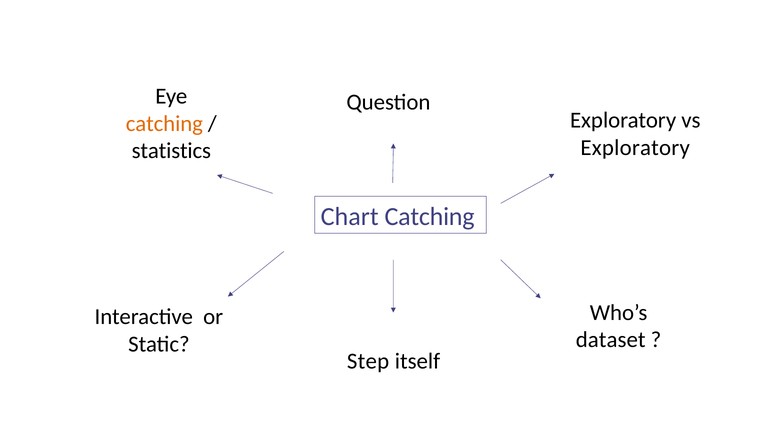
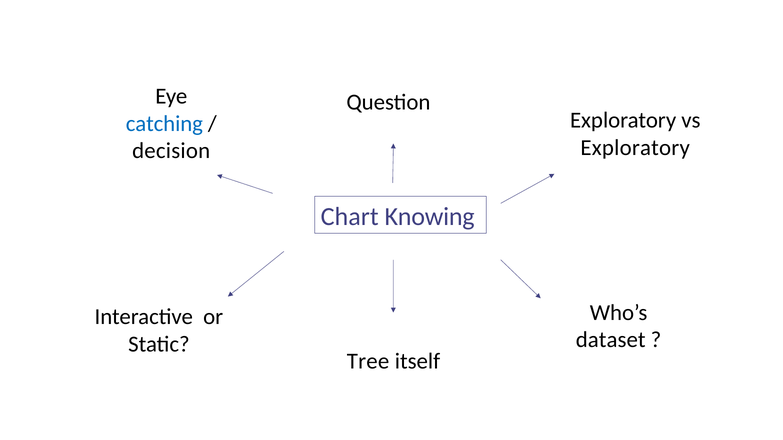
catching colour: orange -> blue (164, 124)
statistics: statistics -> decision (171, 151)
Chart Catching: Catching -> Knowing (430, 217)
Step: Step -> Tree (368, 361)
